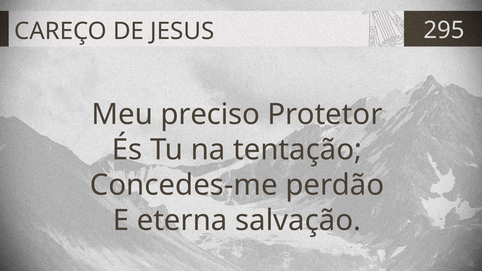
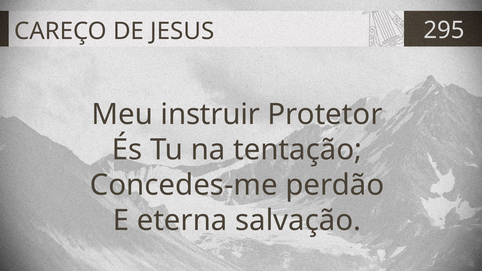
preciso: preciso -> instruir (210, 114)
